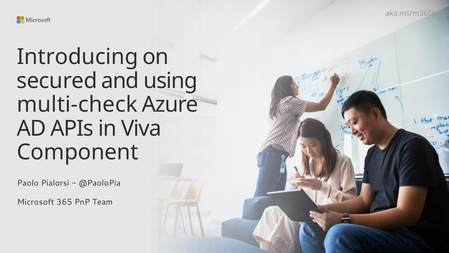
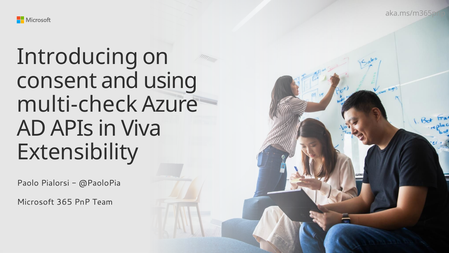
secured: secured -> consent (57, 81)
Component: Component -> Extensibility (78, 152)
